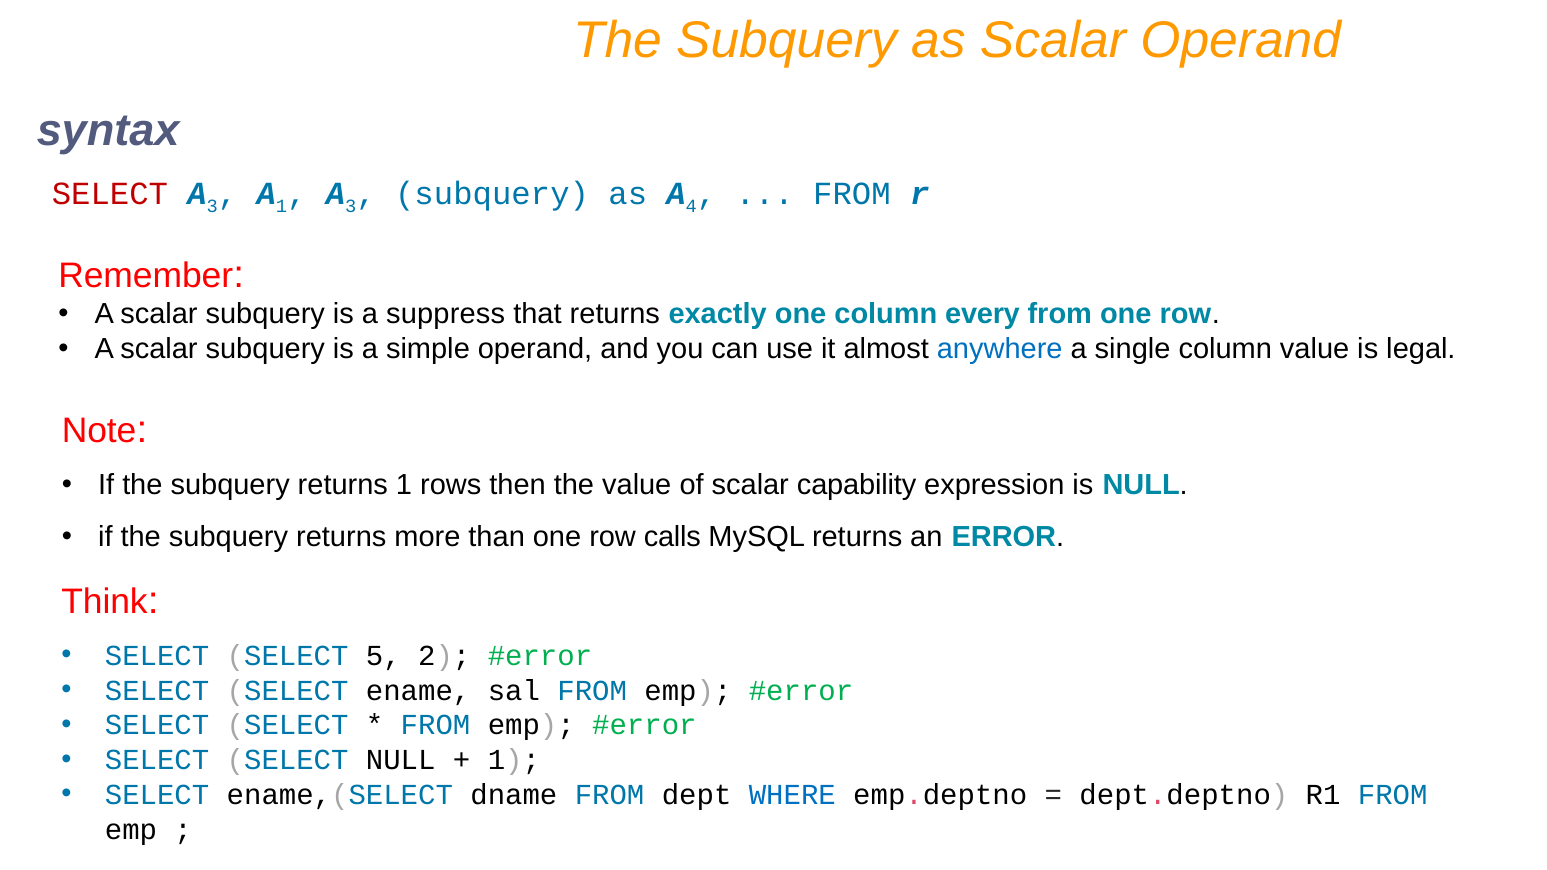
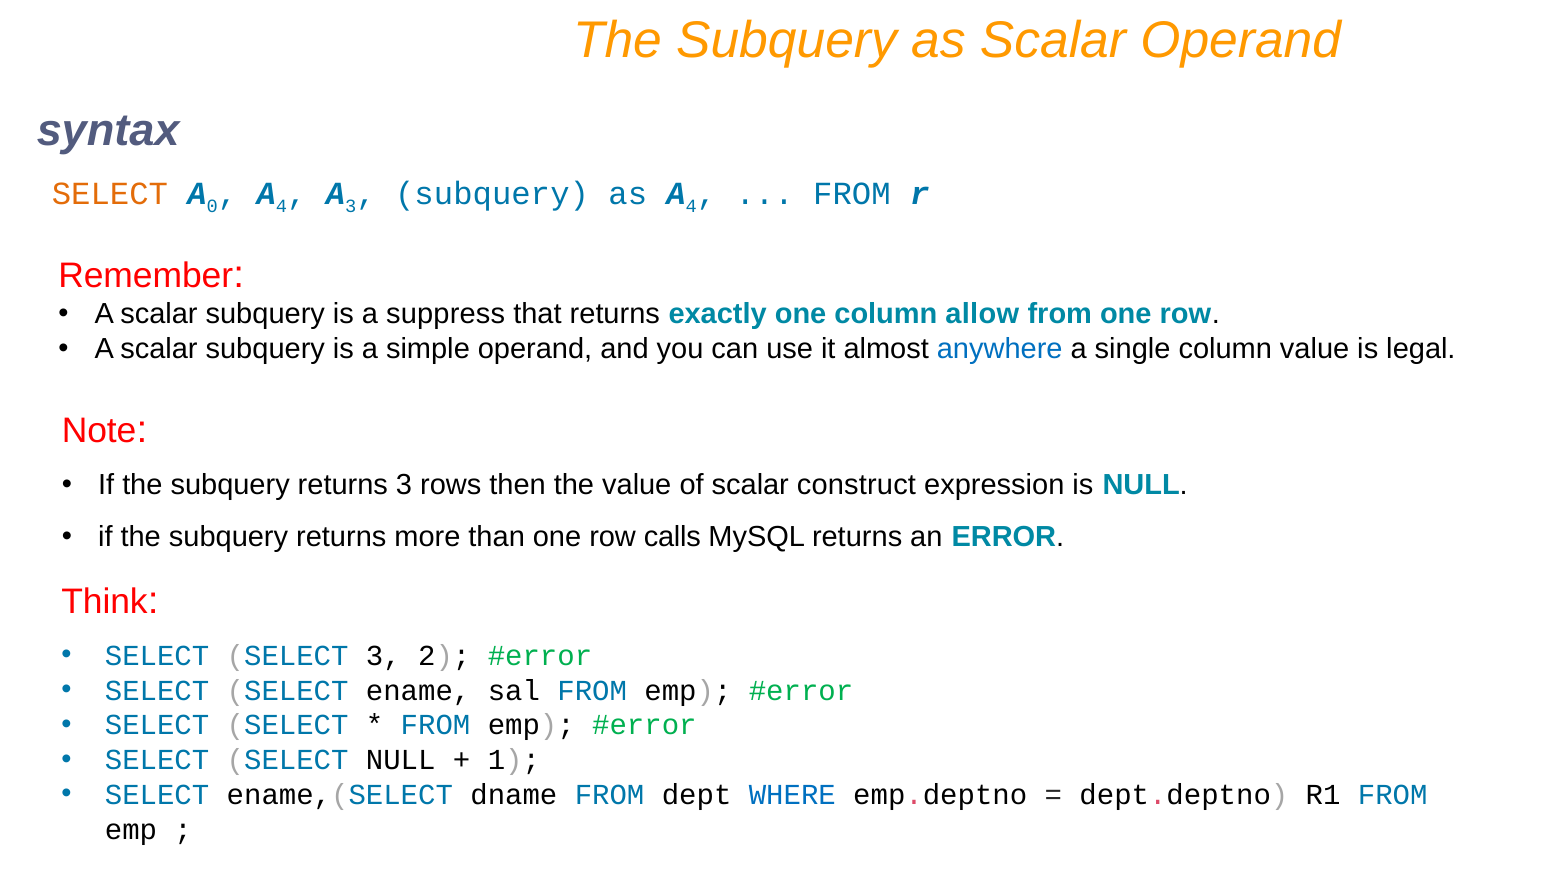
SELECT colour: red -> orange (110, 194)
3: 3 -> 0 (212, 207)
1: 1 -> 4 (282, 207)
every: every -> allow (982, 314)
returns 1: 1 -> 3 (404, 485)
capability: capability -> construct (856, 485)
SELECT 5: 5 -> 3 (383, 656)
